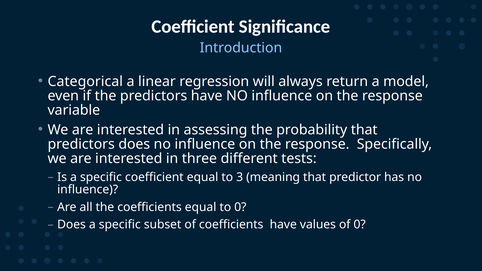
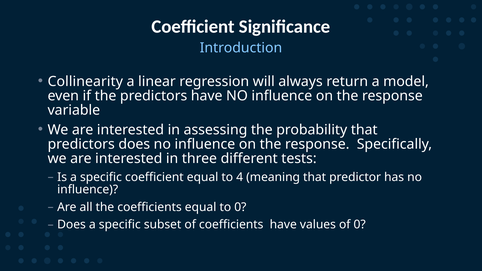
Categorical: Categorical -> Collinearity (85, 81)
3: 3 -> 4 (240, 177)
